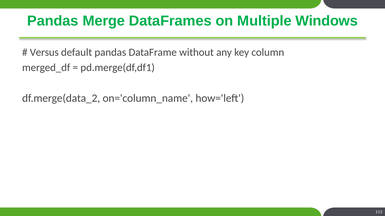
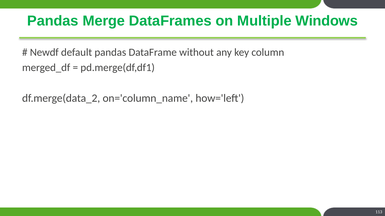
Versus: Versus -> Newdf (44, 53)
